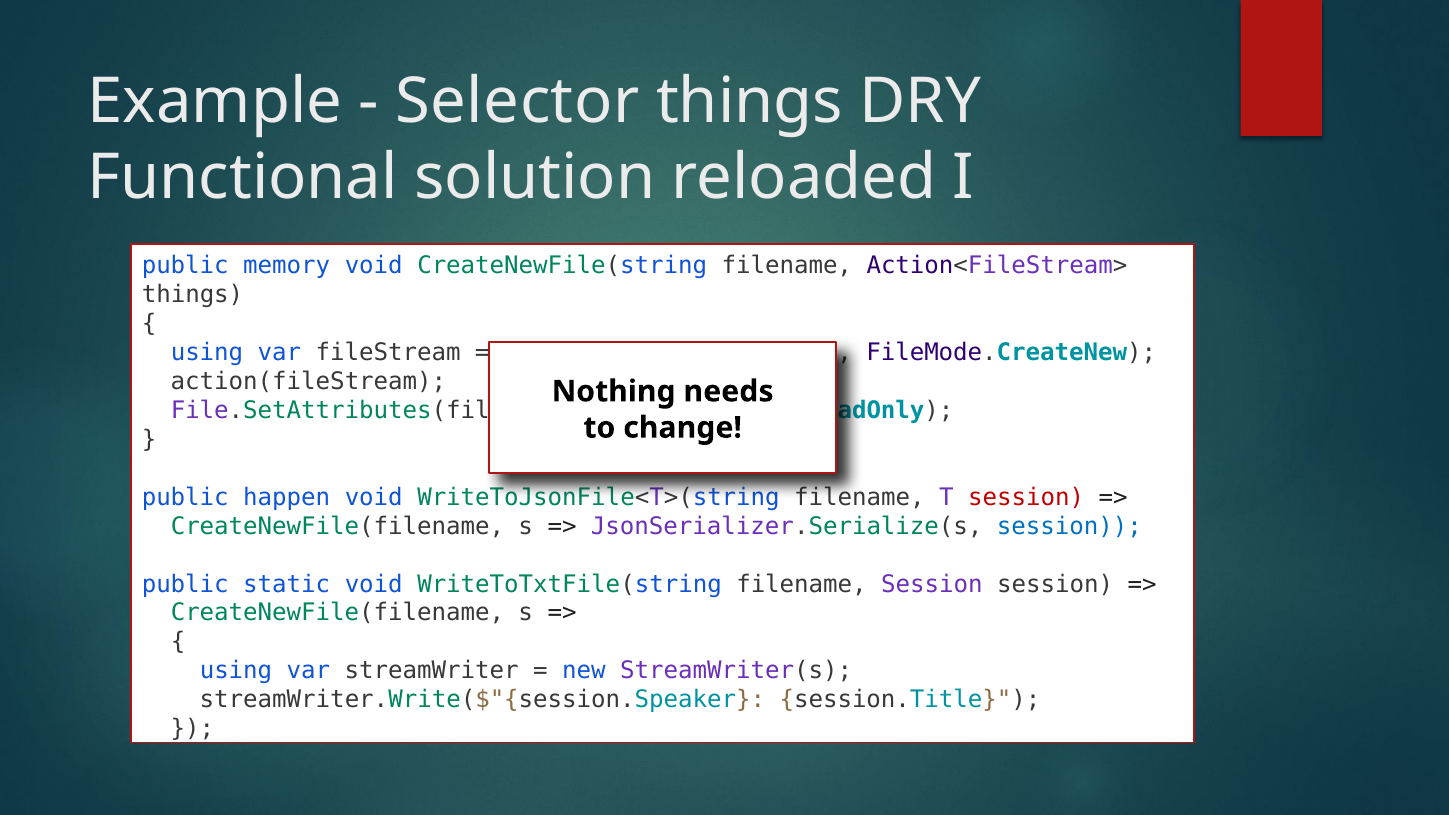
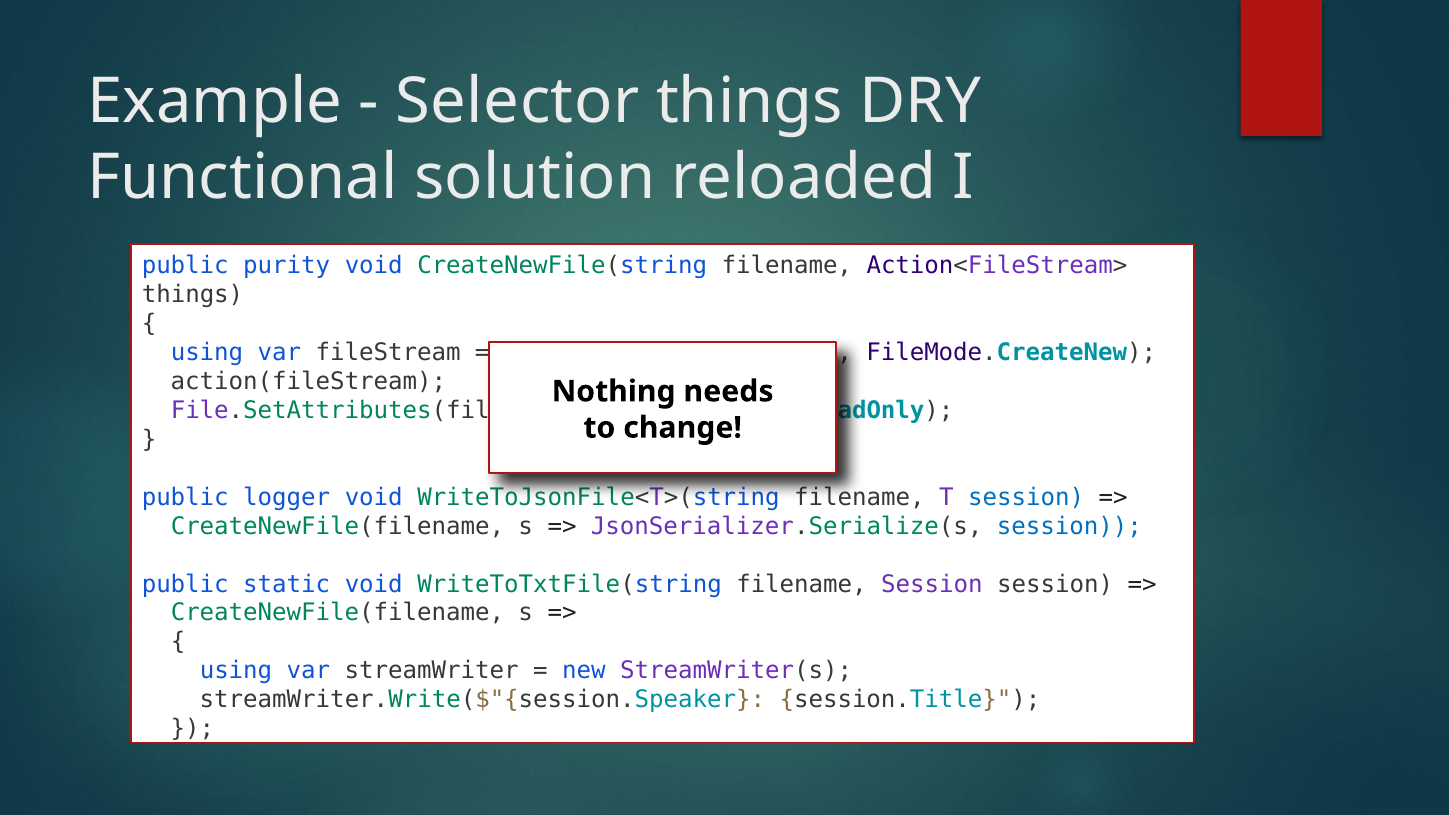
memory: memory -> purity (287, 265)
happen: happen -> logger (287, 497)
session colour: red -> blue (1026, 497)
